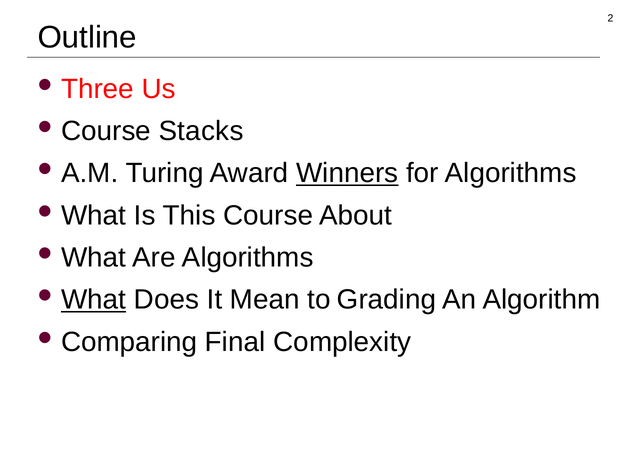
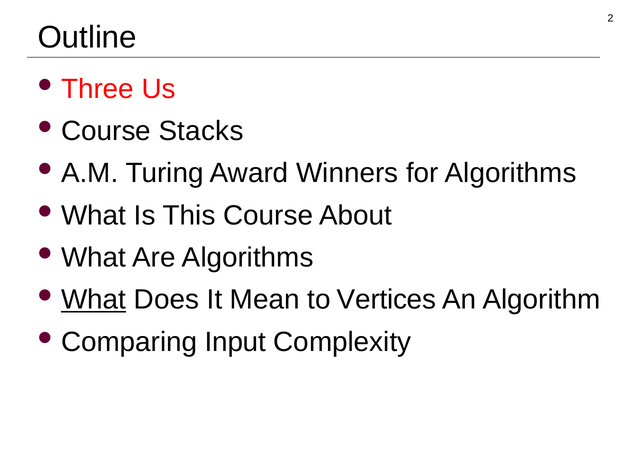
Winners underline: present -> none (347, 173)
Grading: Grading -> Vertices (387, 300)
Final: Final -> Input (235, 342)
